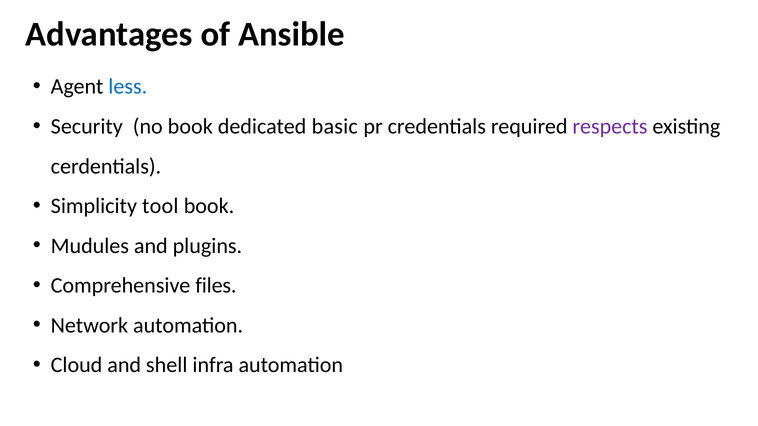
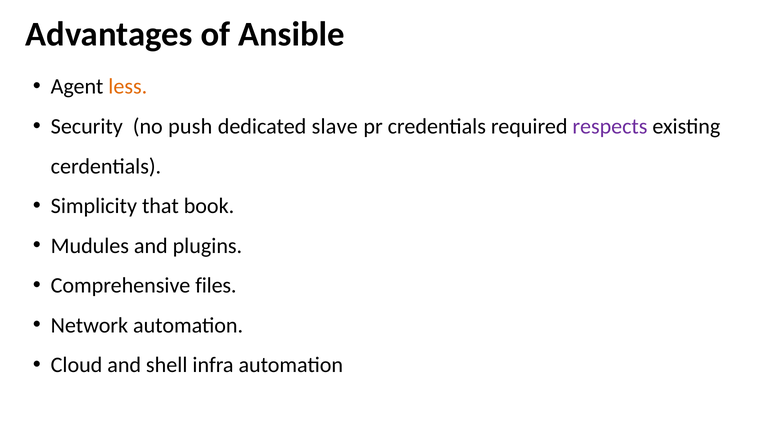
less colour: blue -> orange (128, 87)
no book: book -> push (190, 127)
basic: basic -> slave (335, 127)
tool: tool -> that (160, 206)
